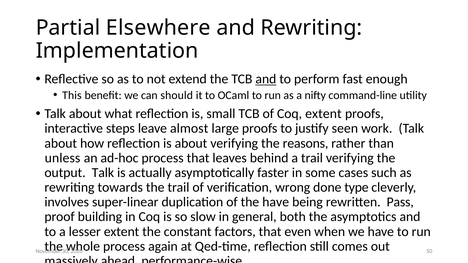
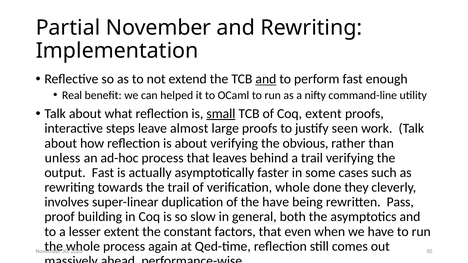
Partial Elsewhere: Elsewhere -> November (159, 28)
This: This -> Real (72, 95)
should: should -> helped (177, 95)
small underline: none -> present (221, 114)
reasons: reasons -> obvious (306, 143)
output Talk: Talk -> Fast (103, 173)
verification wrong: wrong -> whole (293, 188)
type: type -> they (356, 188)
